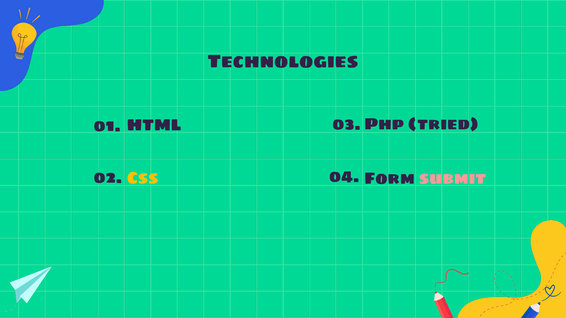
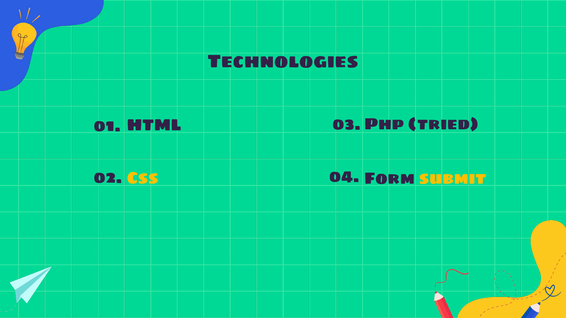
submit colour: pink -> yellow (453, 179)
